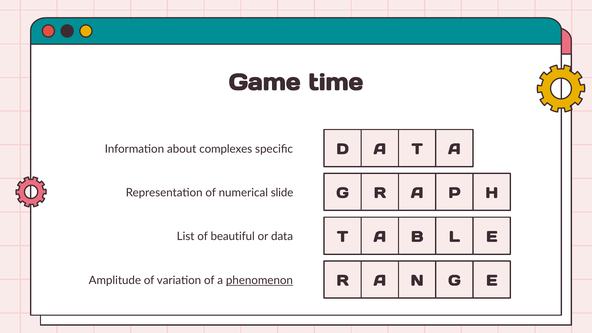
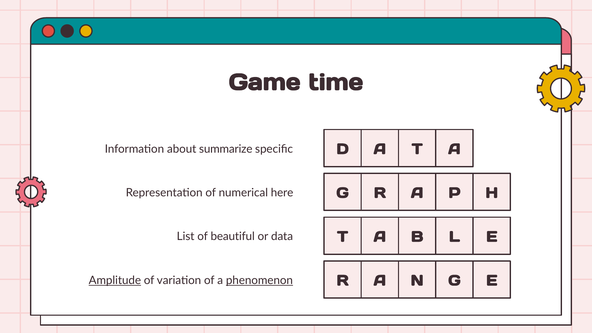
complexes: complexes -> summarize (226, 149)
slide: slide -> here (282, 193)
Amplitude underline: none -> present (115, 280)
